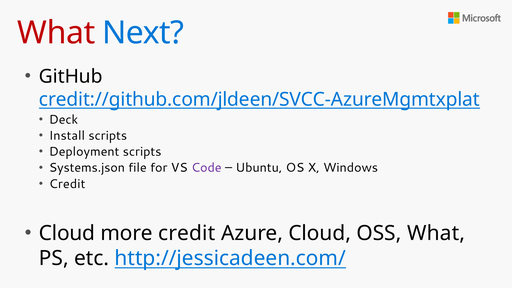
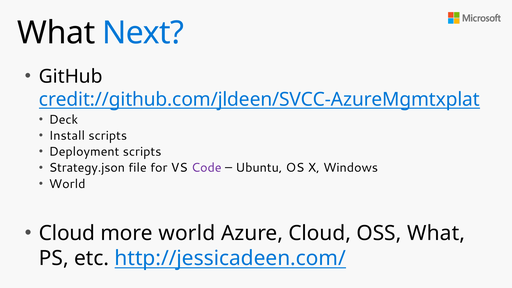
What colour: red -> black (56, 33)
Systems.json: Systems.json -> Strategy.json (87, 168)
Credit: Credit -> World (67, 184)
more credit: credit -> world (187, 233)
